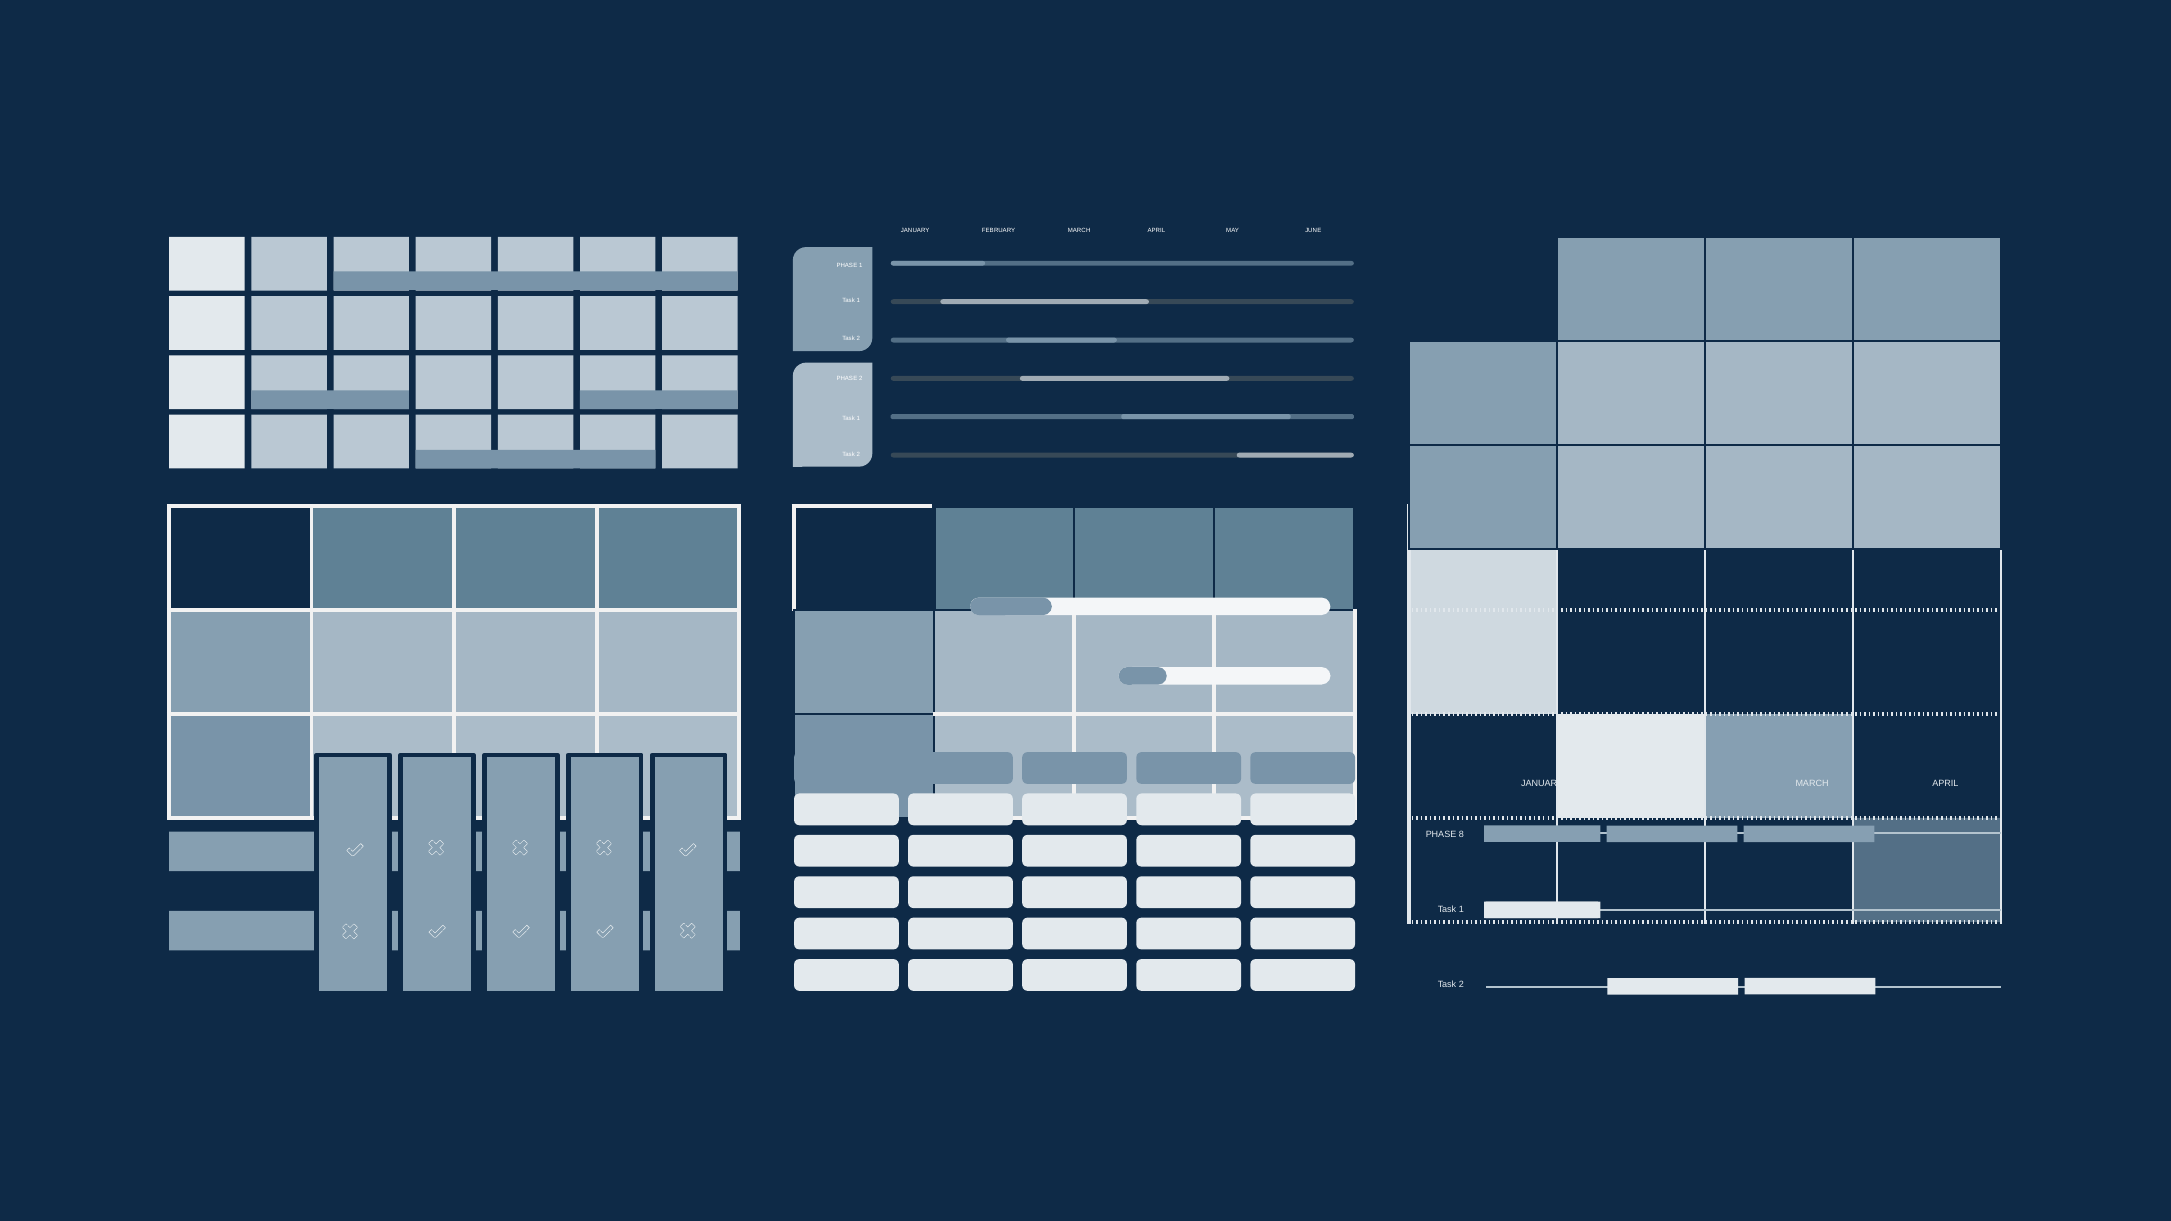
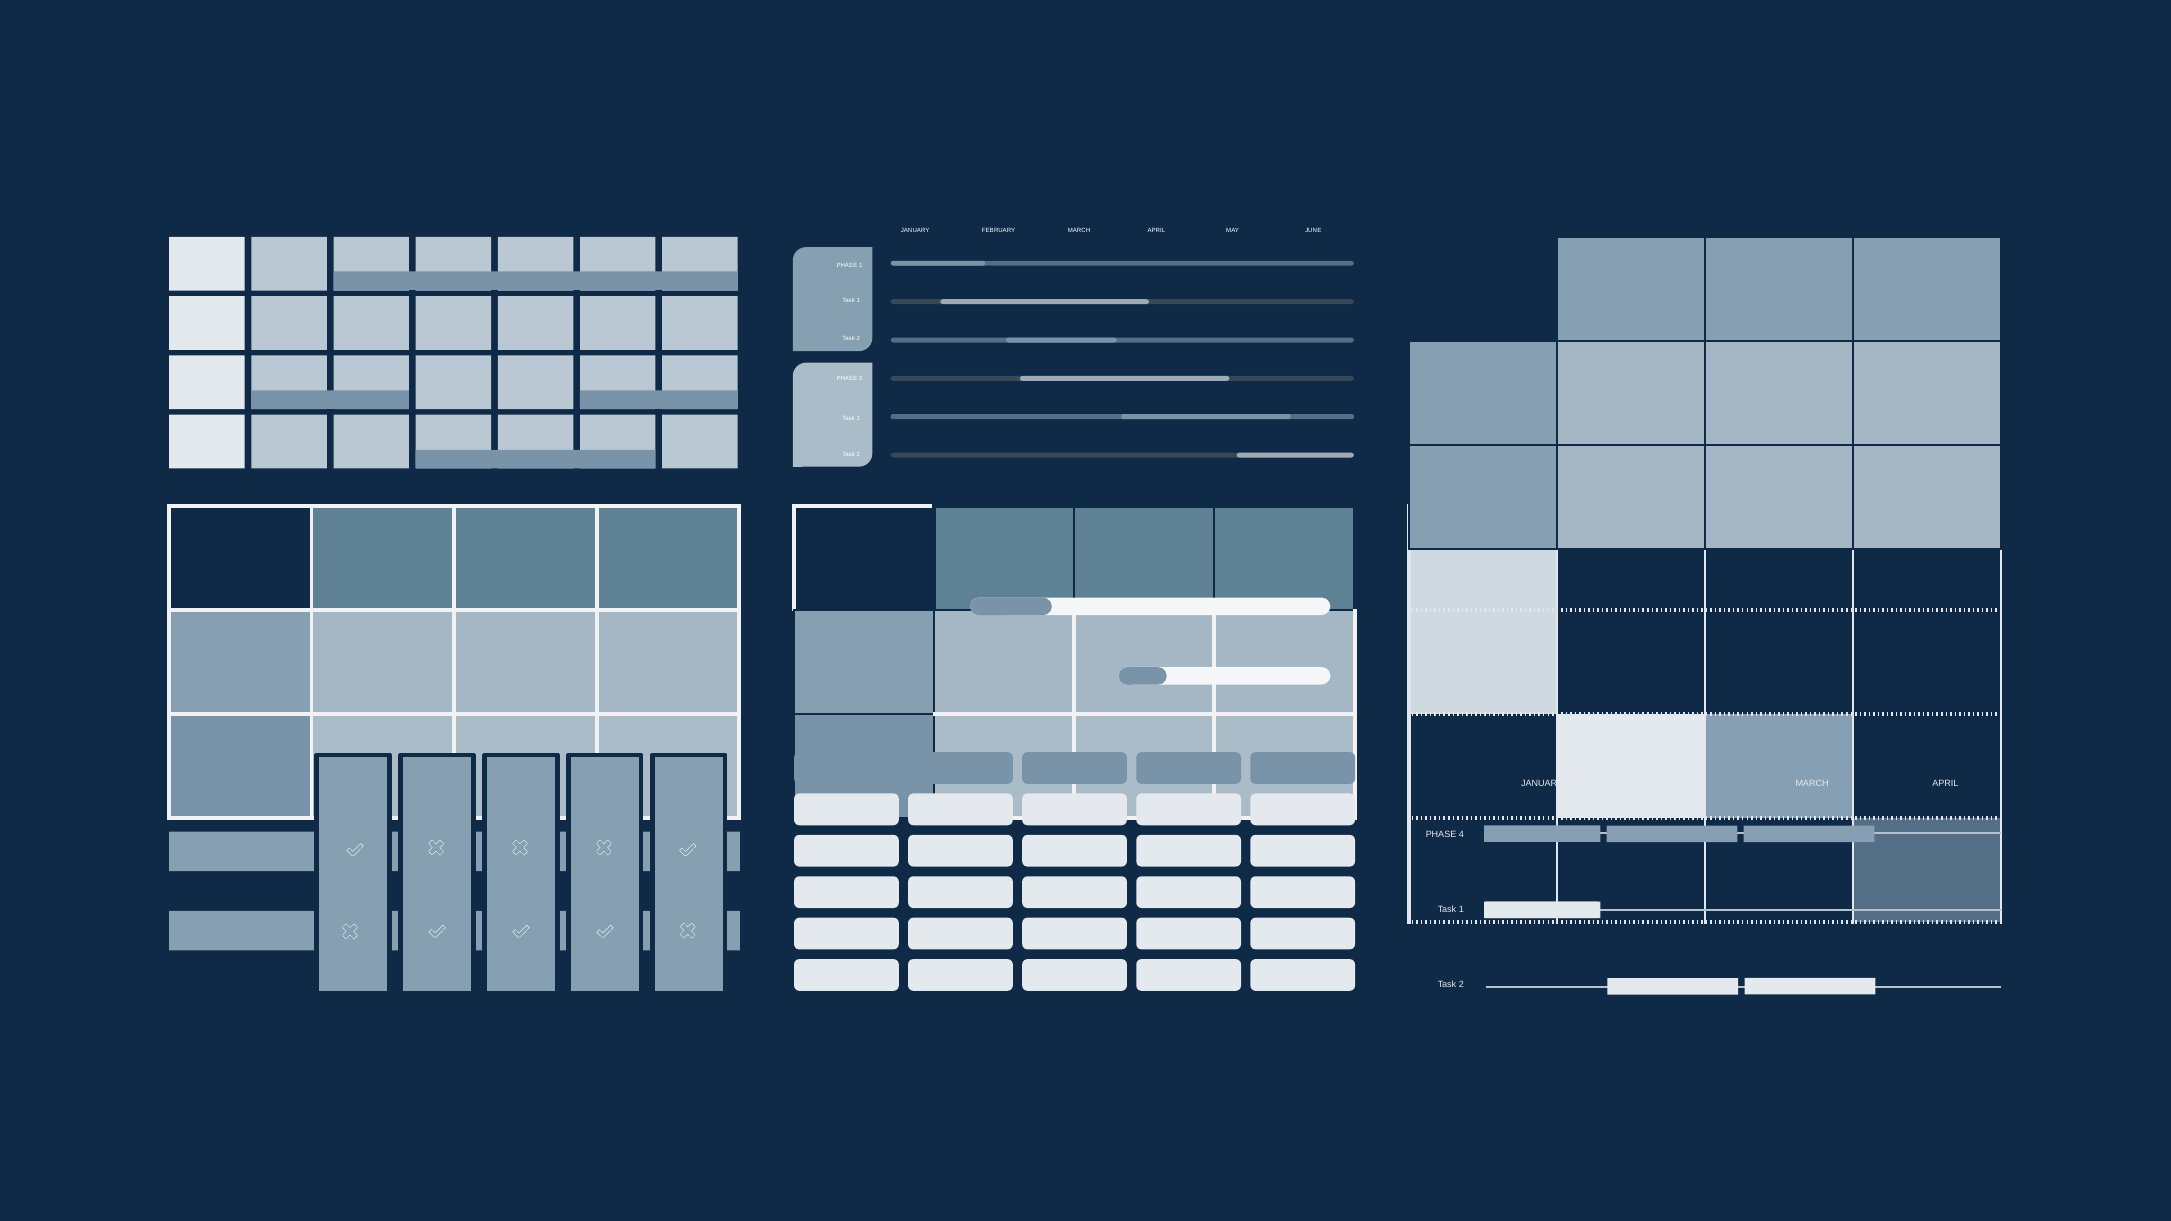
8: 8 -> 4 (1461, 834)
